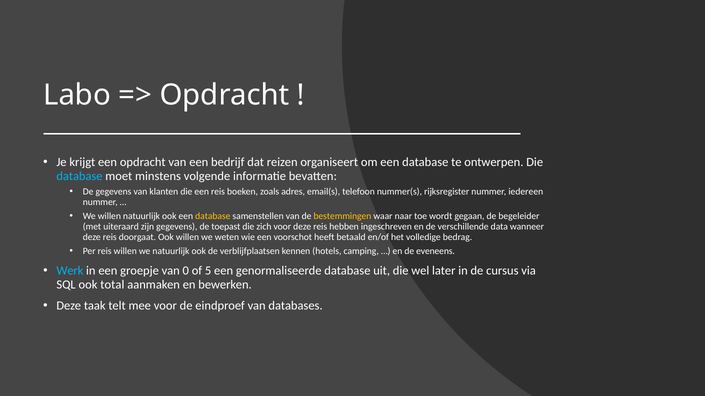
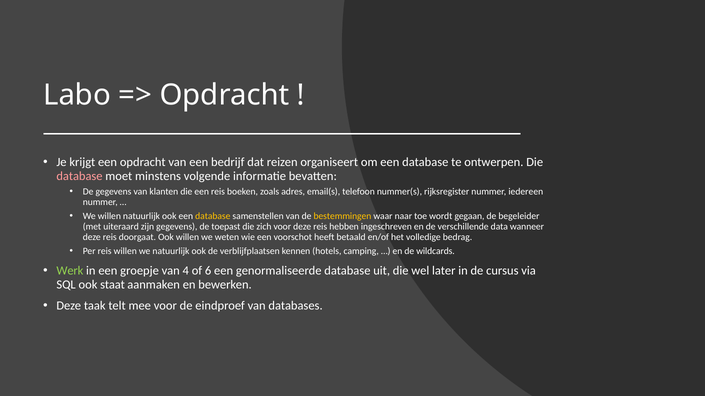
database colour: light blue -> pink (79, 176)
eveneens: eveneens -> wildcards (435, 252)
Werk colour: light blue -> light green (70, 271)
0: 0 -> 4 (186, 271)
5: 5 -> 6 (208, 271)
total: total -> staat (112, 285)
